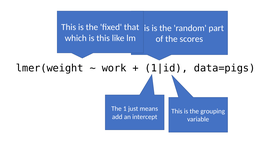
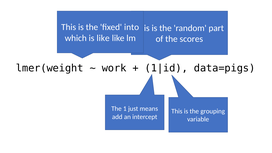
that: that -> into (132, 27)
is this: this -> like (103, 38)
